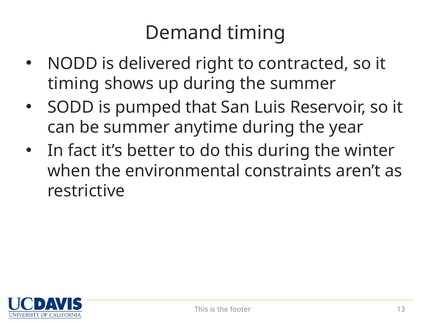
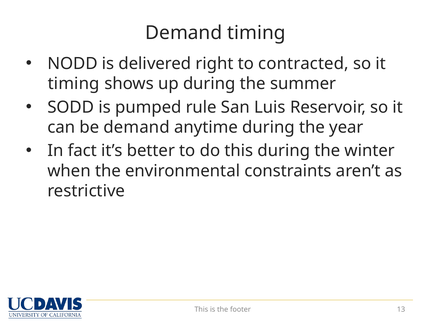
that: that -> rule (201, 107)
be summer: summer -> demand (137, 127)
